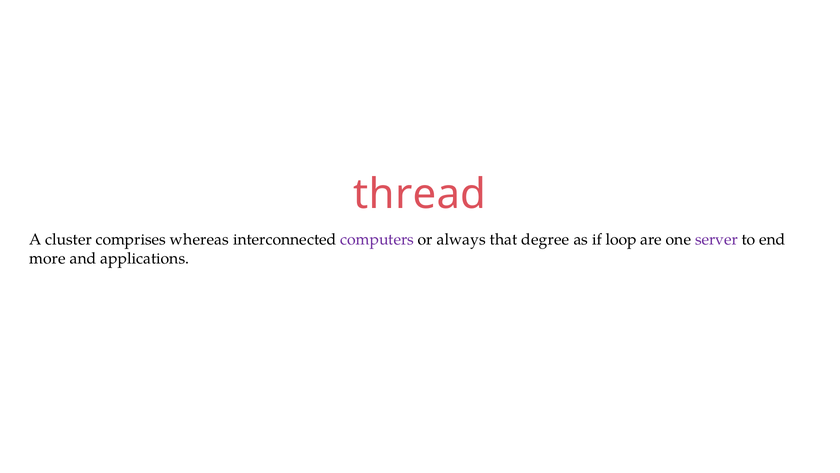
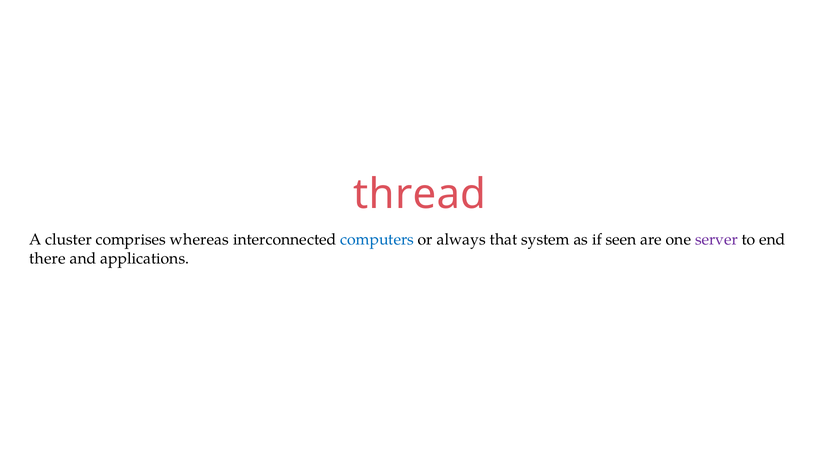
computers colour: purple -> blue (377, 239)
degree: degree -> system (546, 239)
loop: loop -> seen (621, 239)
more: more -> there (48, 258)
